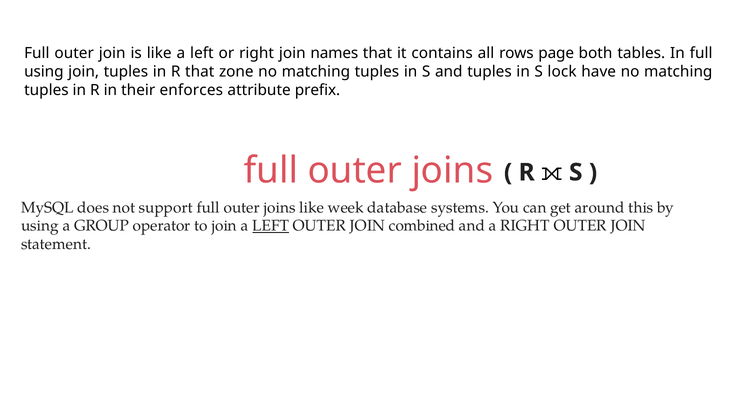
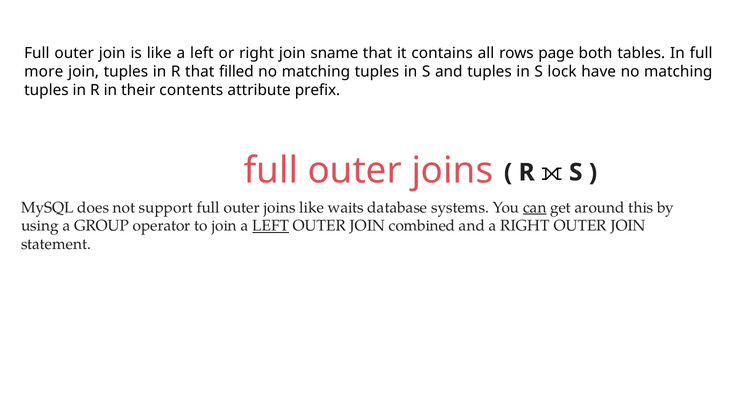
names: names -> sname (334, 53)
using: using -> more (44, 72)
zone: zone -> filled (236, 72)
enforces: enforces -> contents (191, 90)
week: week -> waits (346, 207)
can underline: none -> present (535, 207)
